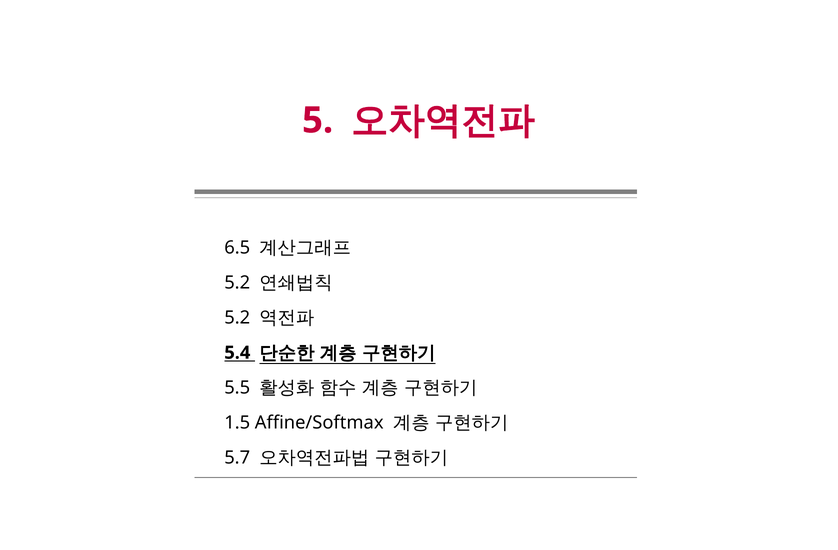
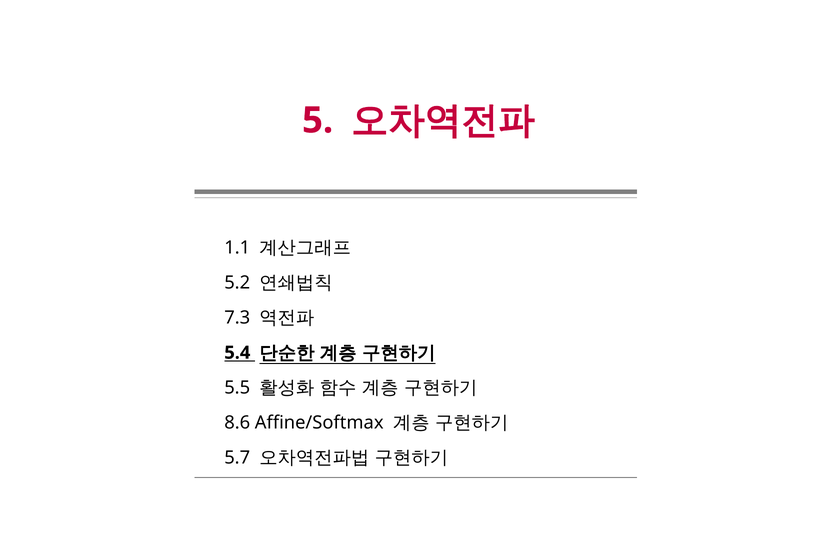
6.5: 6.5 -> 1.1 (237, 248)
5.2: 5.2 -> 7.3 (237, 318)
1.5: 1.5 -> 8.6 (237, 423)
